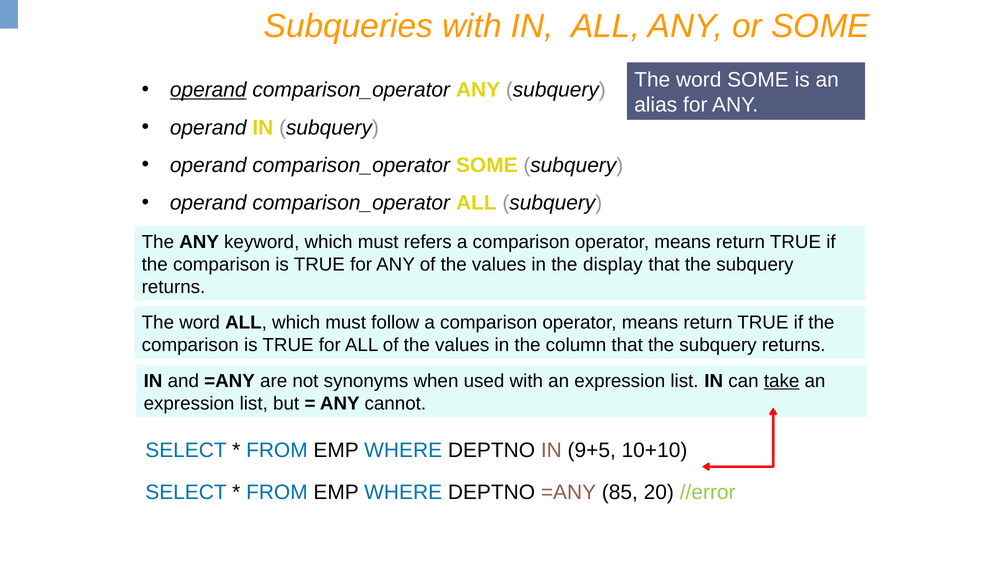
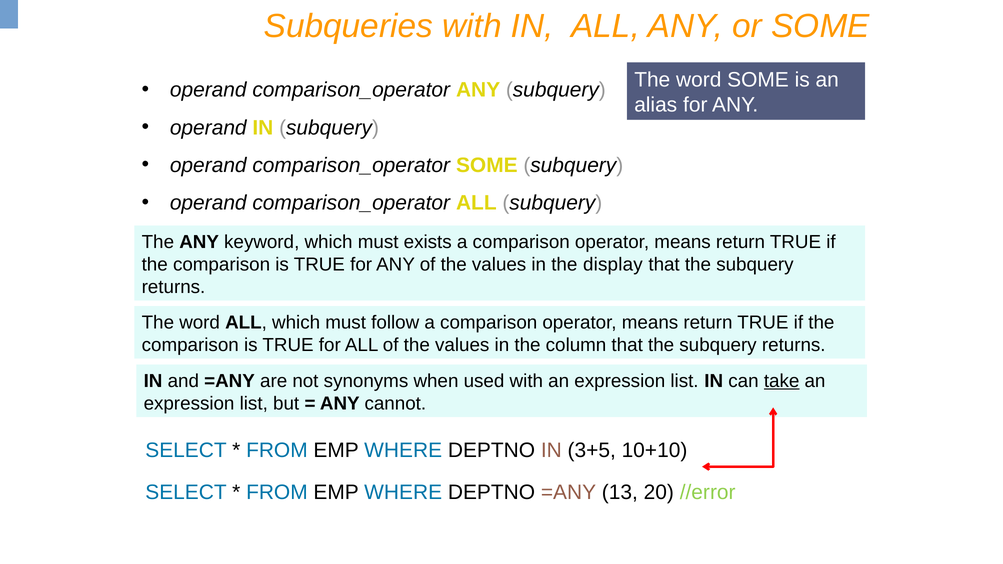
operand underline: present -> none (208, 90)
refers: refers -> exists (428, 242)
9+5: 9+5 -> 3+5 (592, 450)
85: 85 -> 13 (620, 493)
